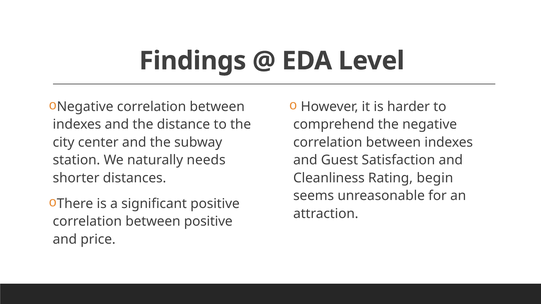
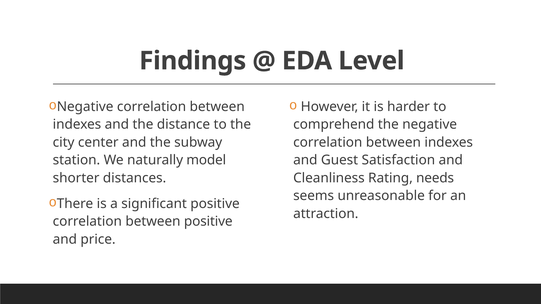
needs: needs -> model (206, 160)
begin: begin -> needs (435, 178)
